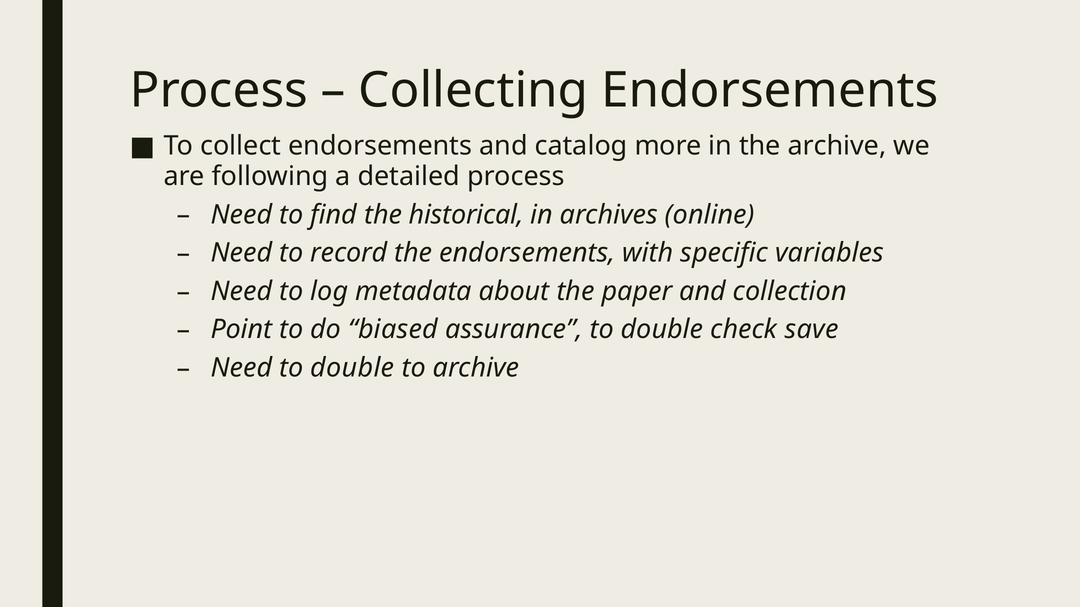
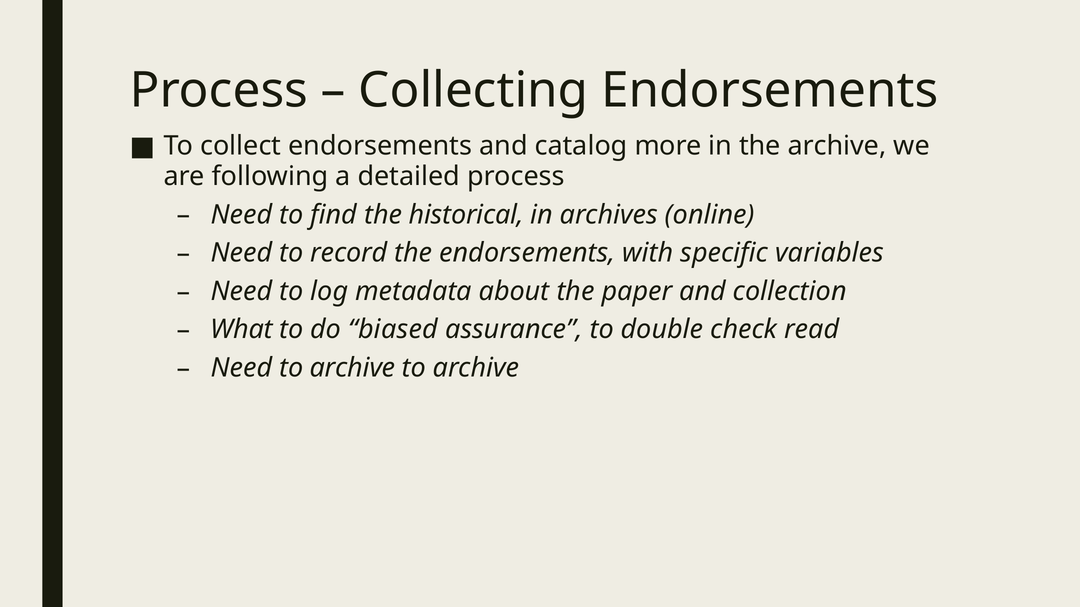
Point: Point -> What (242, 330)
save: save -> read (812, 330)
Need to double: double -> archive (353, 368)
